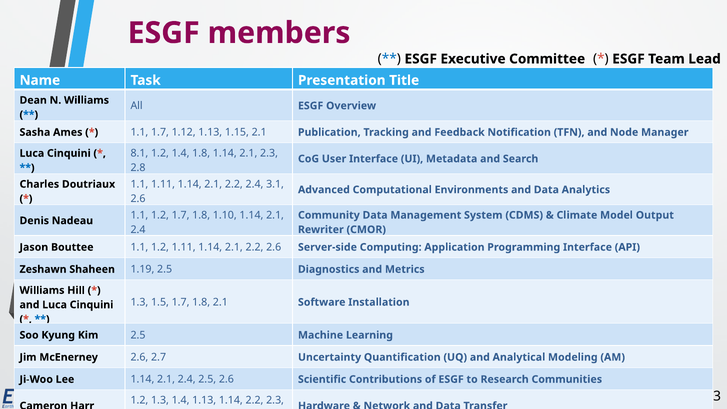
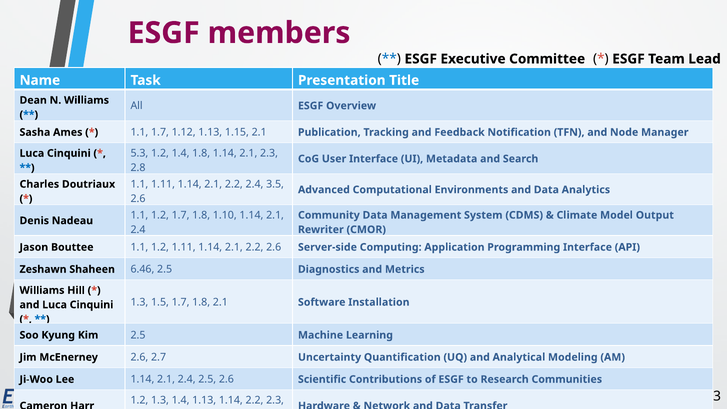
8.1: 8.1 -> 5.3 (139, 153)
3.1: 3.1 -> 3.5 (275, 184)
1.19: 1.19 -> 6.46 (142, 269)
